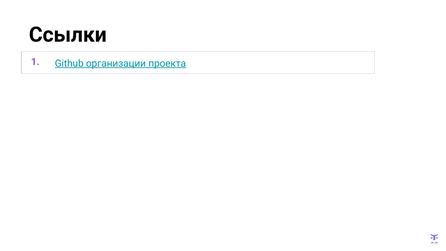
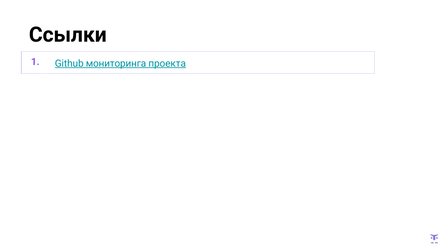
организации: организации -> мониторинга (116, 63)
